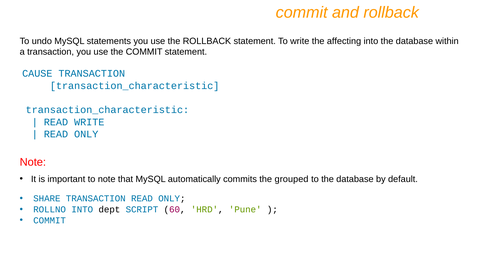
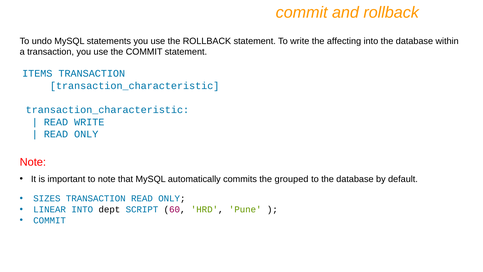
CAUSE: CAUSE -> ITEMS (37, 74)
SHARE: SHARE -> SIZES (47, 198)
ROLLNO: ROLLNO -> LINEAR (50, 209)
